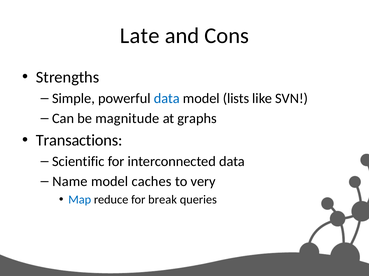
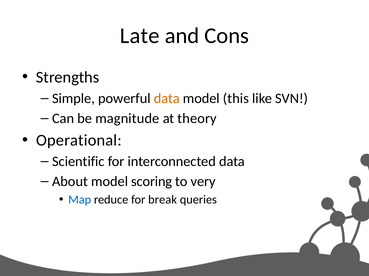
data colour: blue -> orange (167, 99)
lists: lists -> this (236, 99)
graphs: graphs -> theory (197, 119)
Transactions: Transactions -> Operational (79, 141)
Name: Name -> About (70, 182)
caches: caches -> scoring (152, 182)
